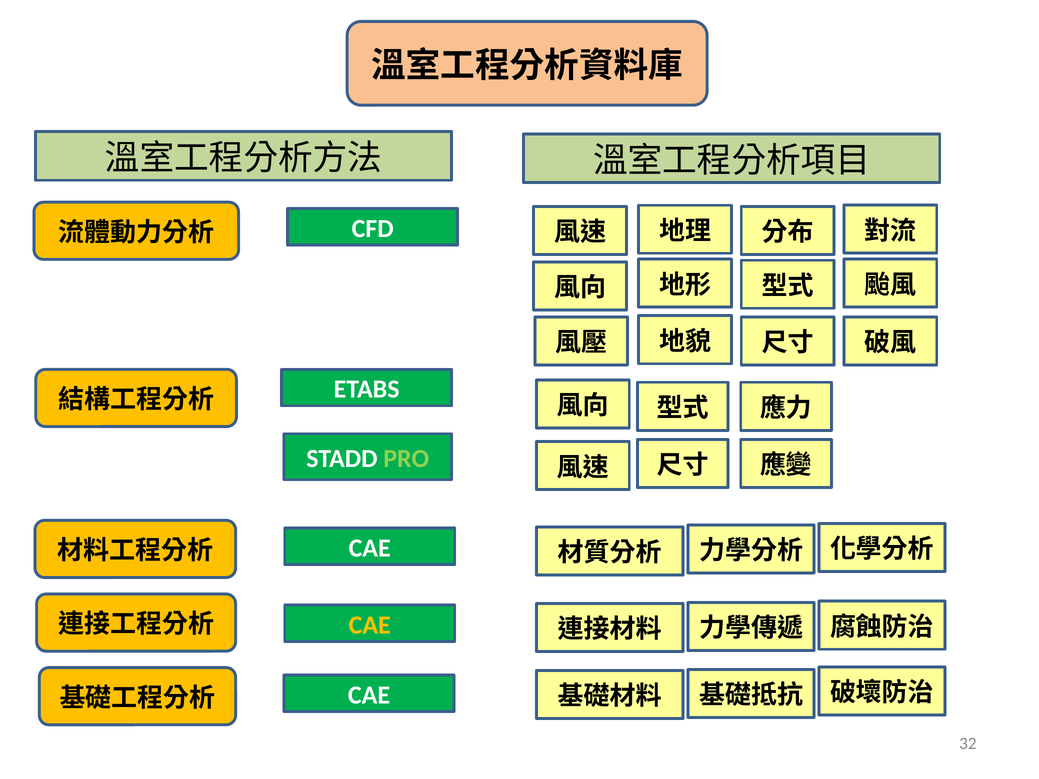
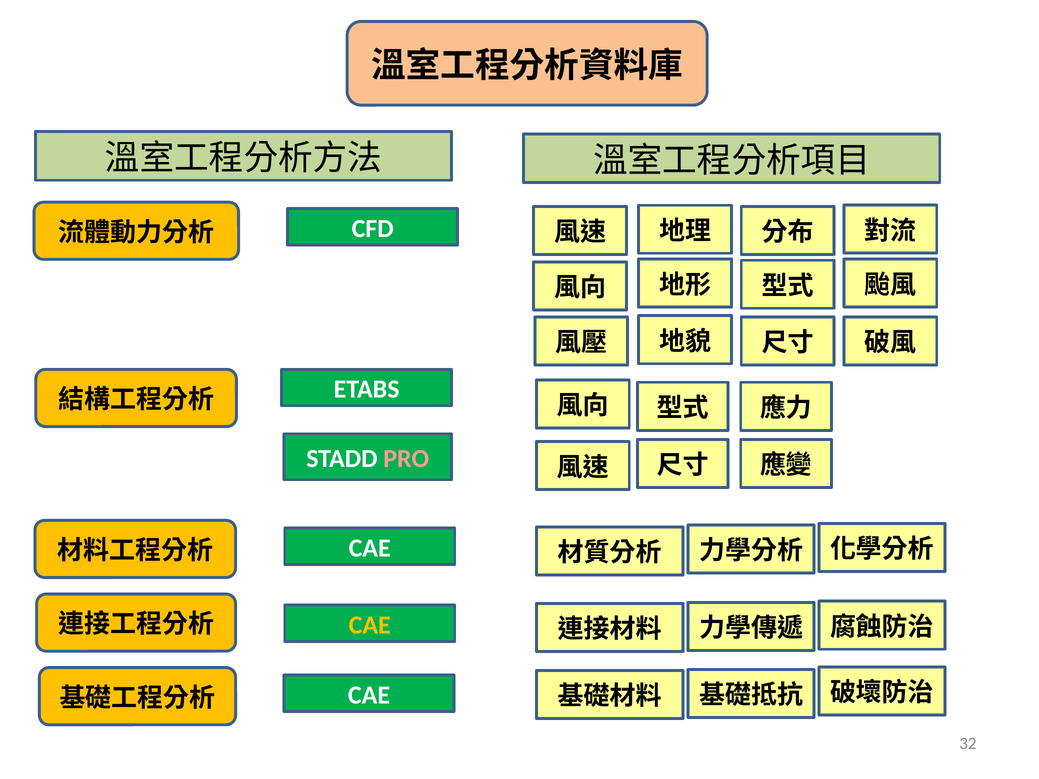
PRO colour: light green -> pink (406, 459)
